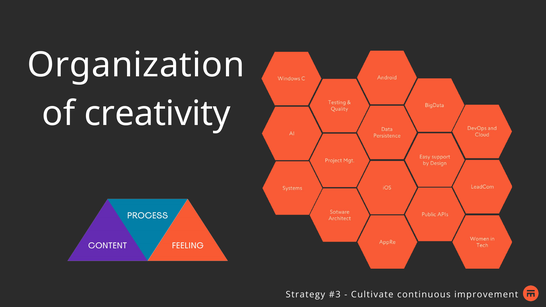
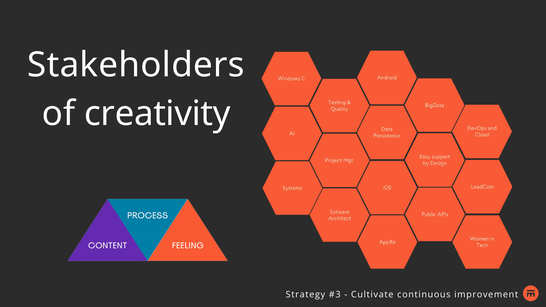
Organization: Organization -> Stakeholders (136, 65)
